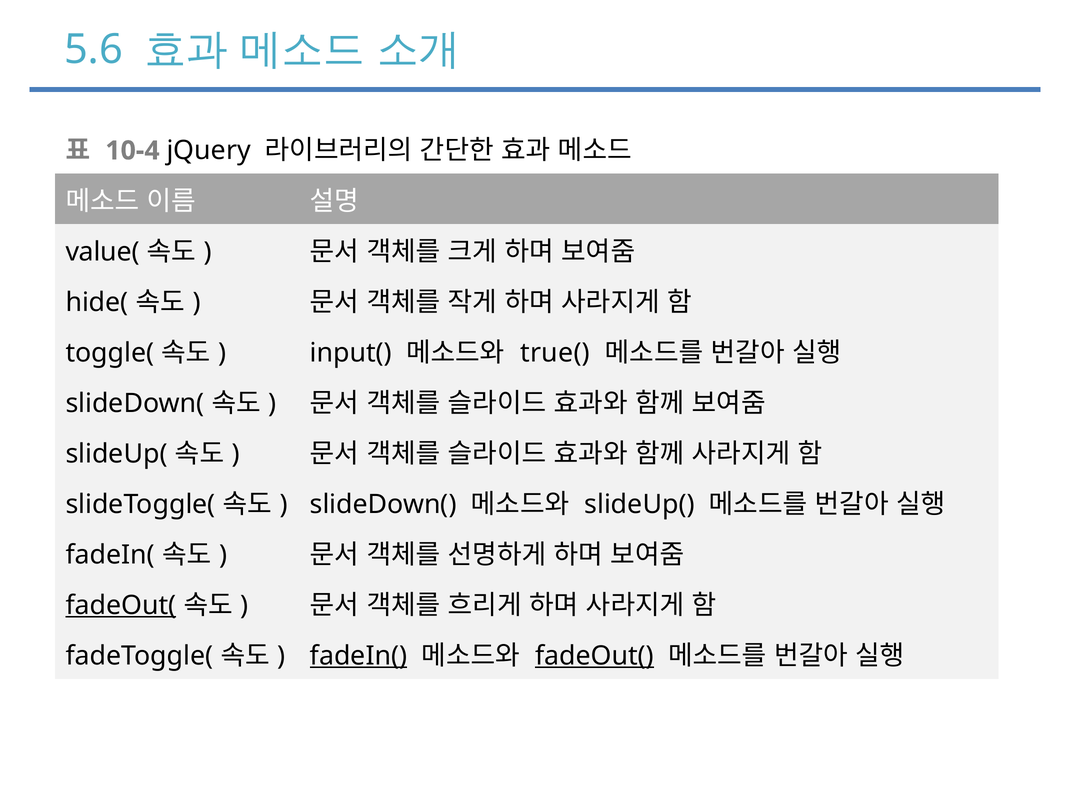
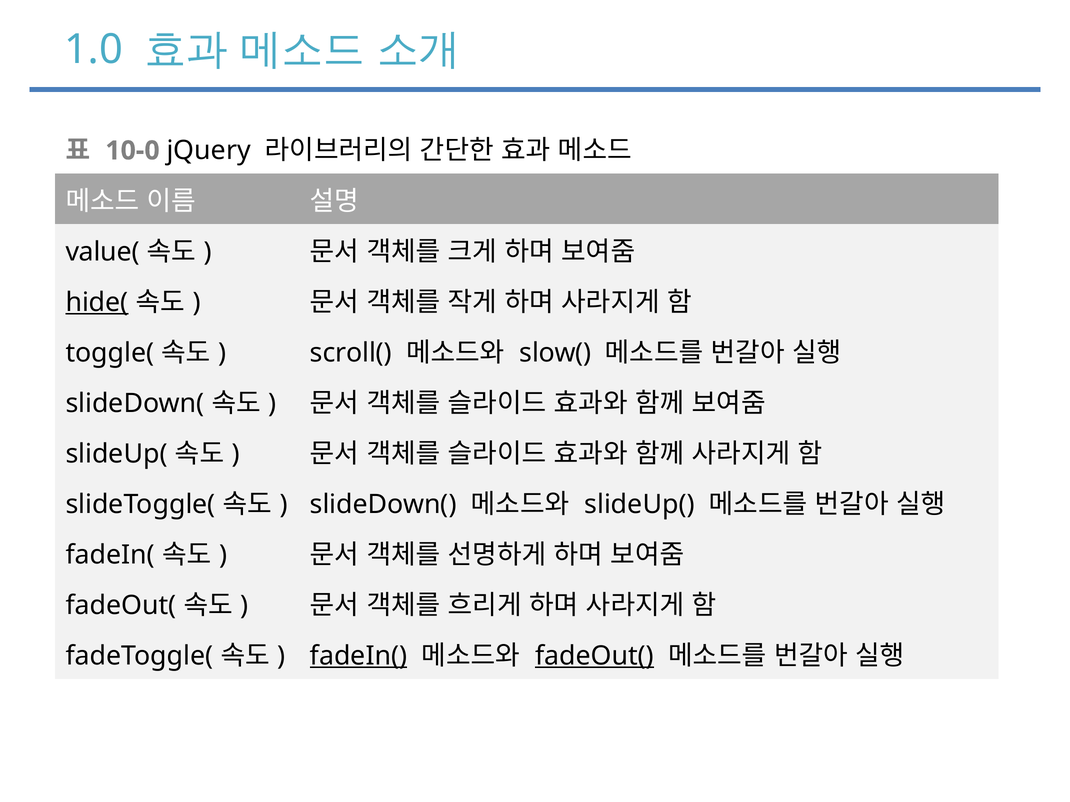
5.6: 5.6 -> 1.0 (94, 50)
10-4: 10-4 -> 10-0 (132, 151)
hide( underline: none -> present (97, 302)
input(: input( -> scroll( (351, 353)
true(: true( -> slow( (555, 353)
fadeOut( underline: present -> none (121, 606)
